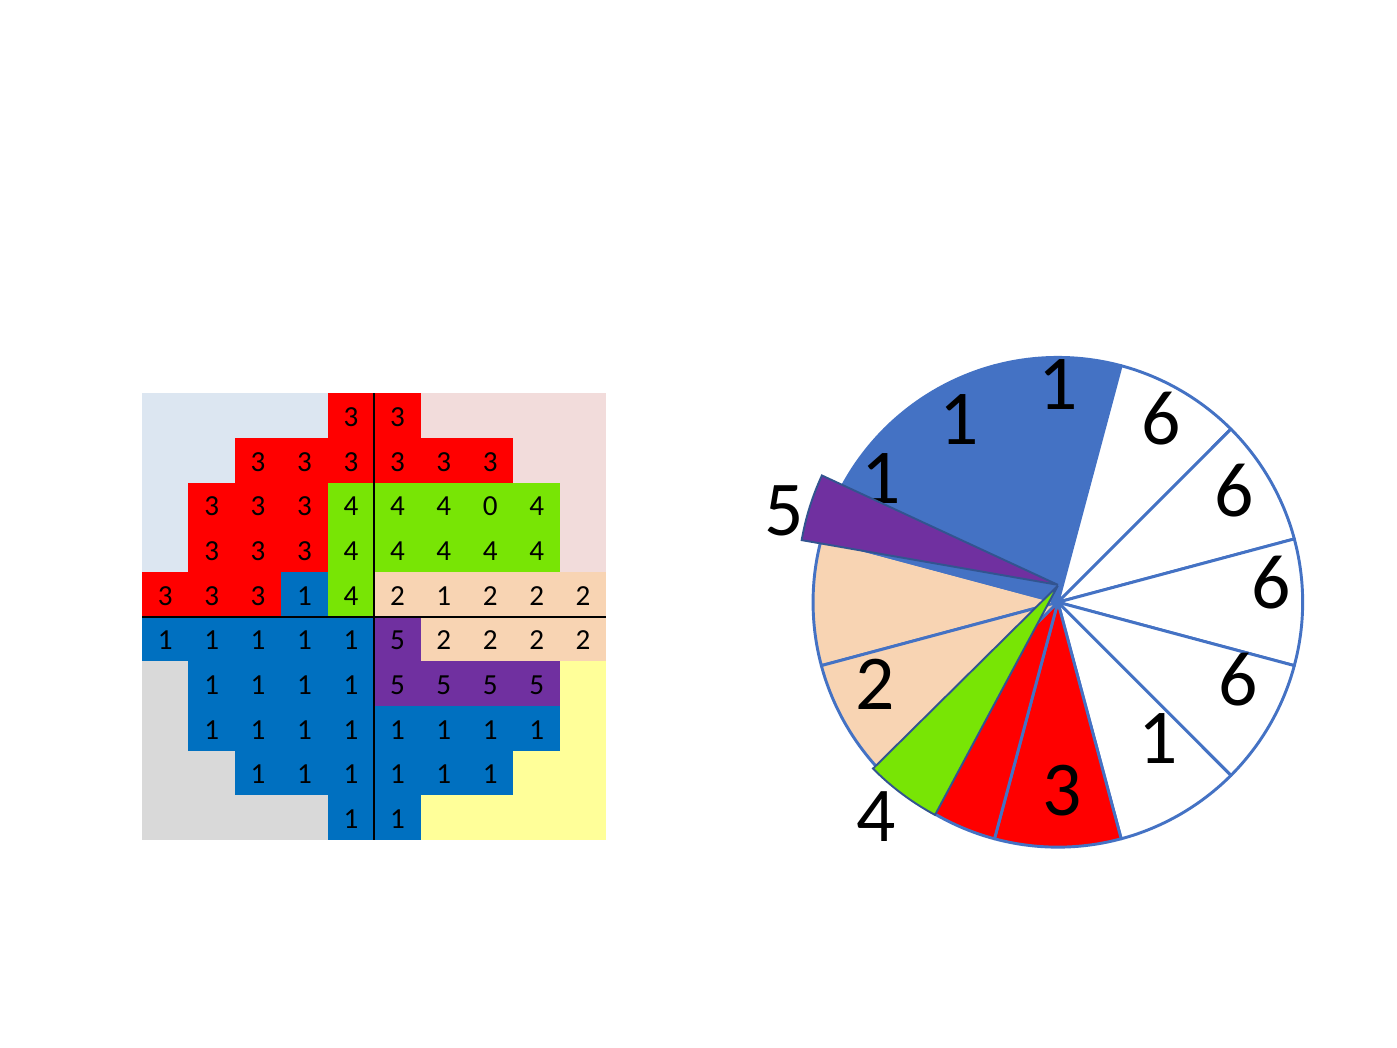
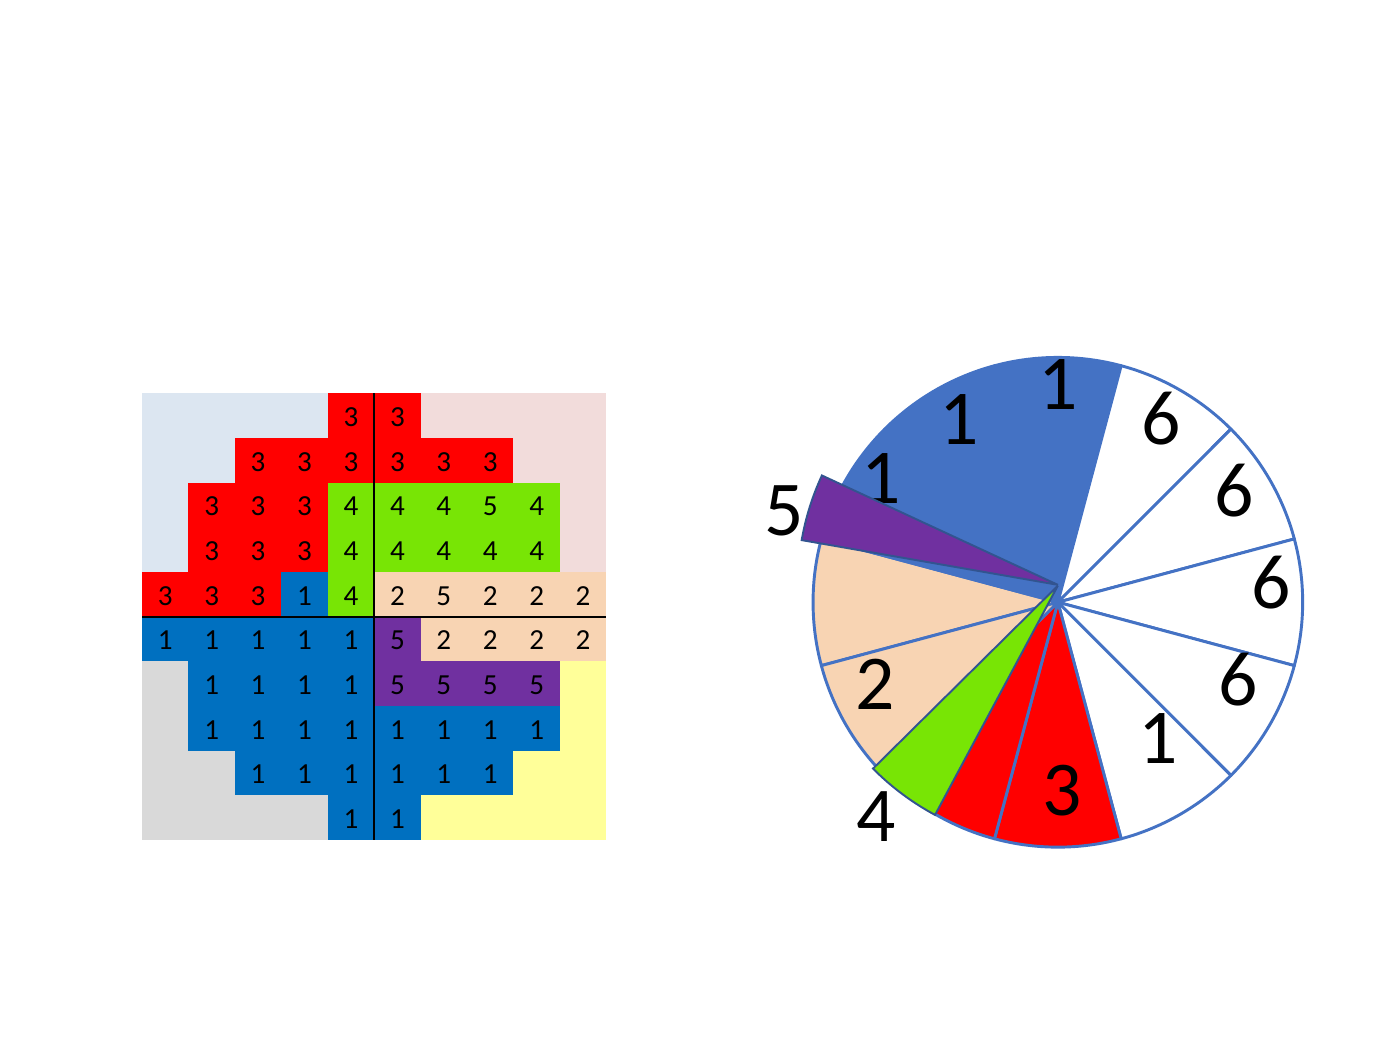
4 0: 0 -> 5 (490, 506)
4 2 1: 1 -> 5 (444, 595)
